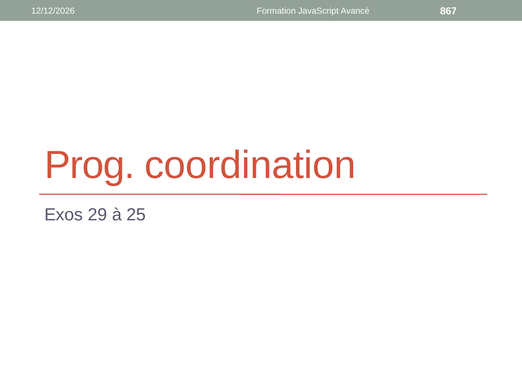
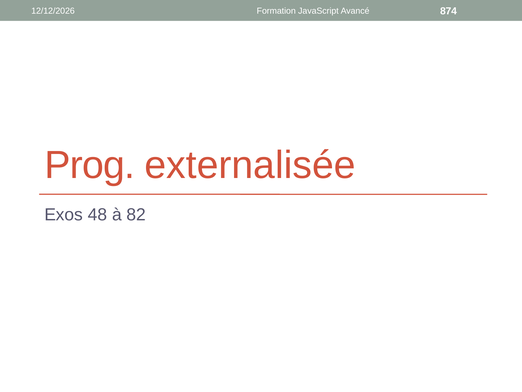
867: 867 -> 874 (448, 11)
coordination: coordination -> externalisée (250, 165)
29: 29 -> 48 (98, 214)
25: 25 -> 82 (136, 214)
